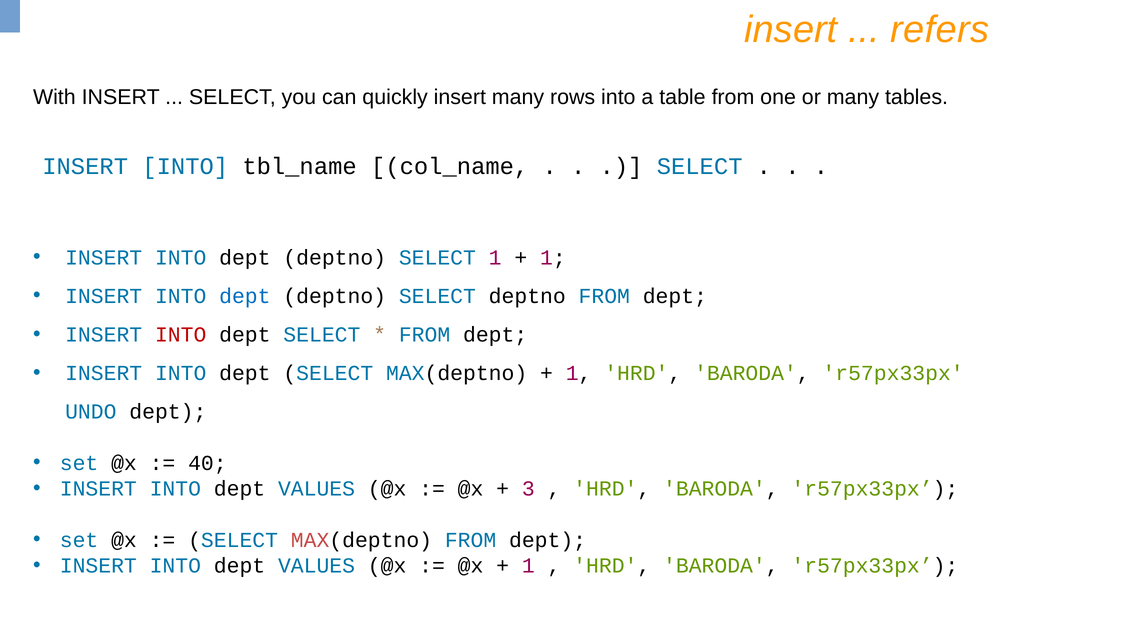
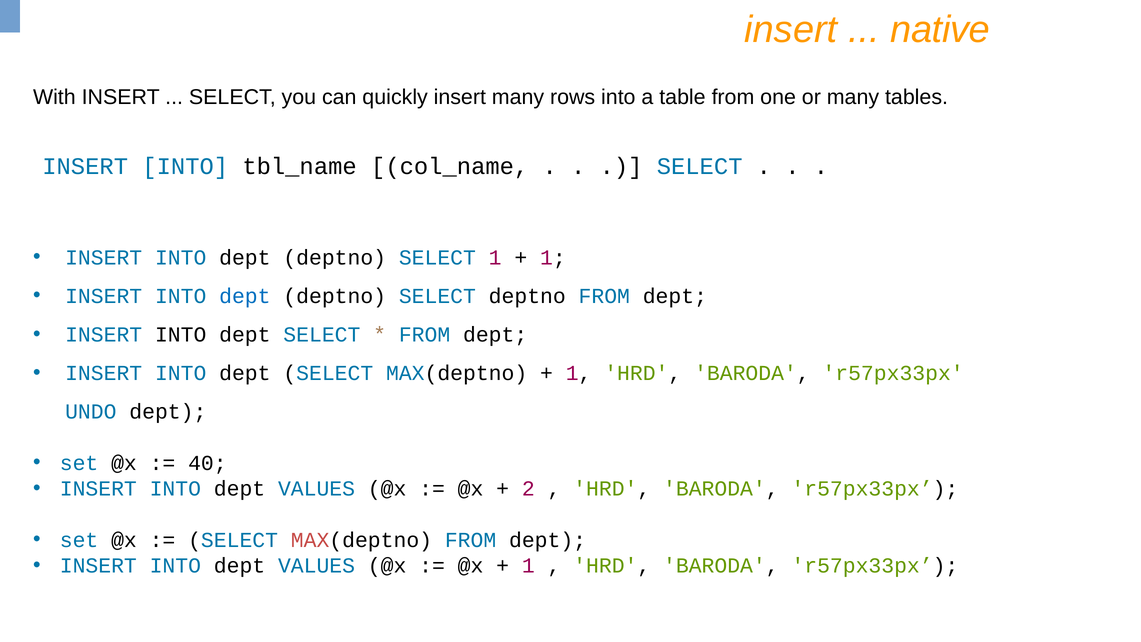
refers: refers -> native (940, 30)
INTO colour: red -> black (181, 334)
3: 3 -> 2 (528, 489)
